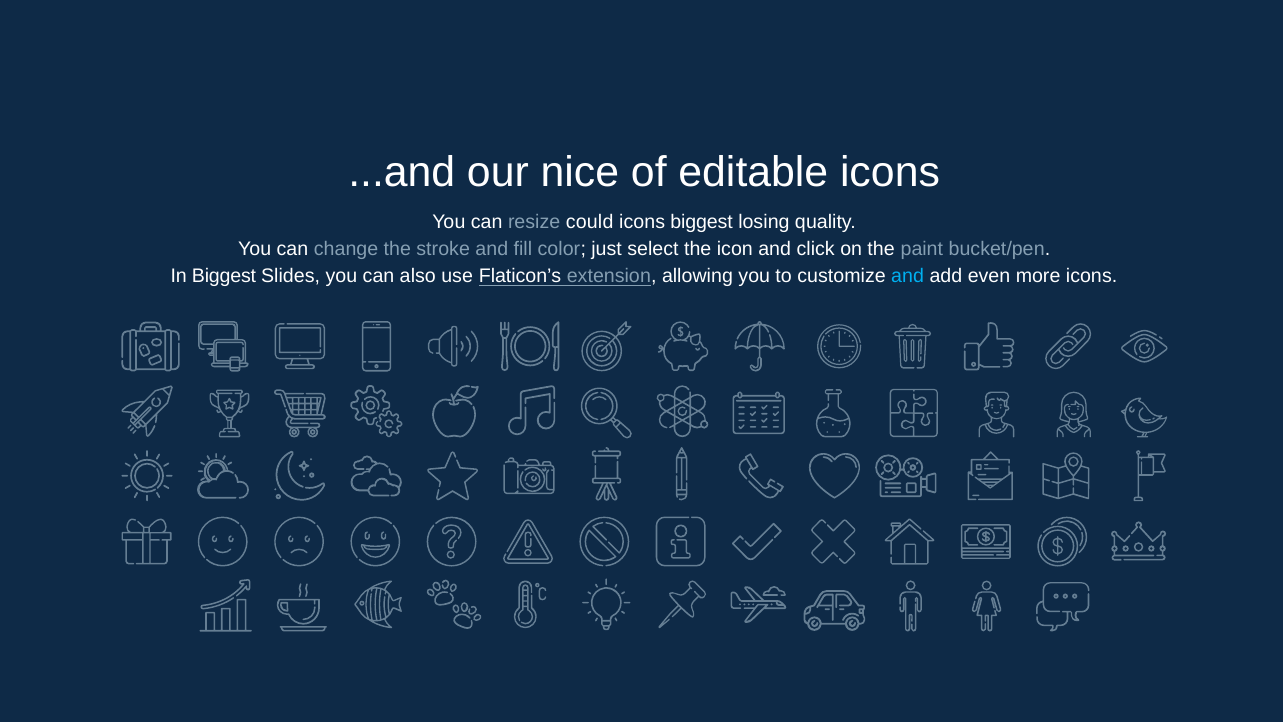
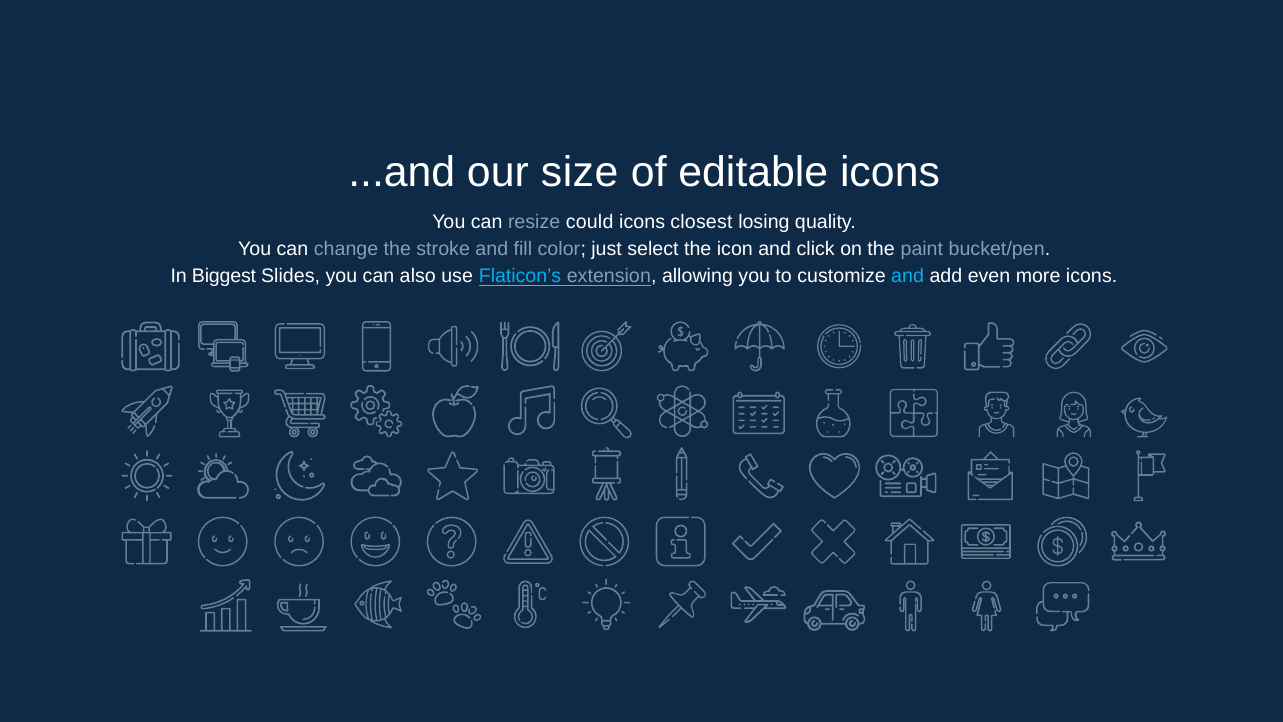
nice: nice -> size (580, 172)
icons biggest: biggest -> closest (701, 222)
Flaticon’s colour: white -> light blue (520, 276)
